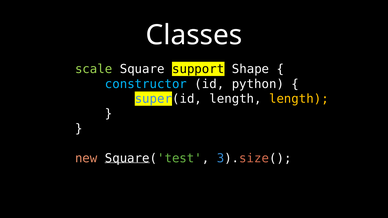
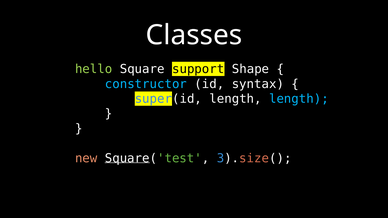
scale: scale -> hello (94, 69)
python: python -> syntax (258, 84)
length colour: yellow -> light blue (299, 99)
